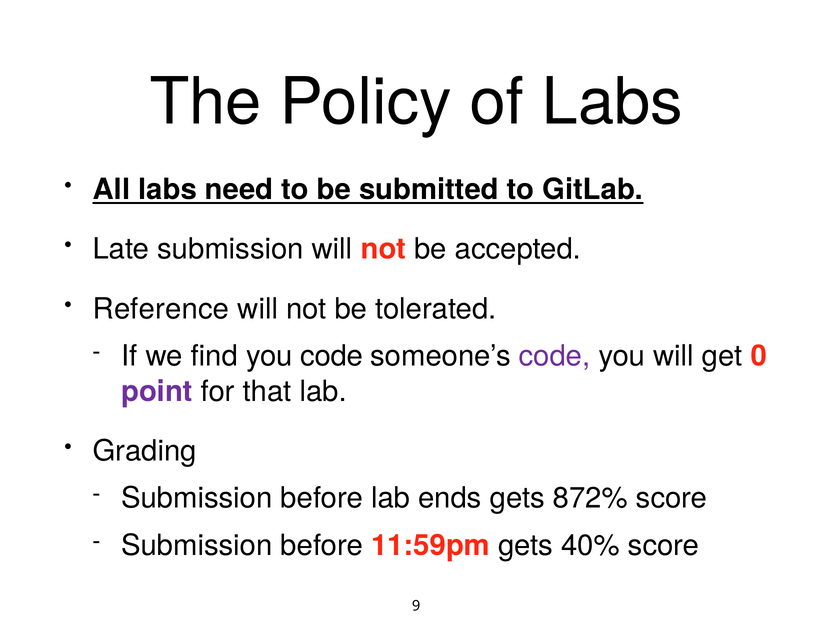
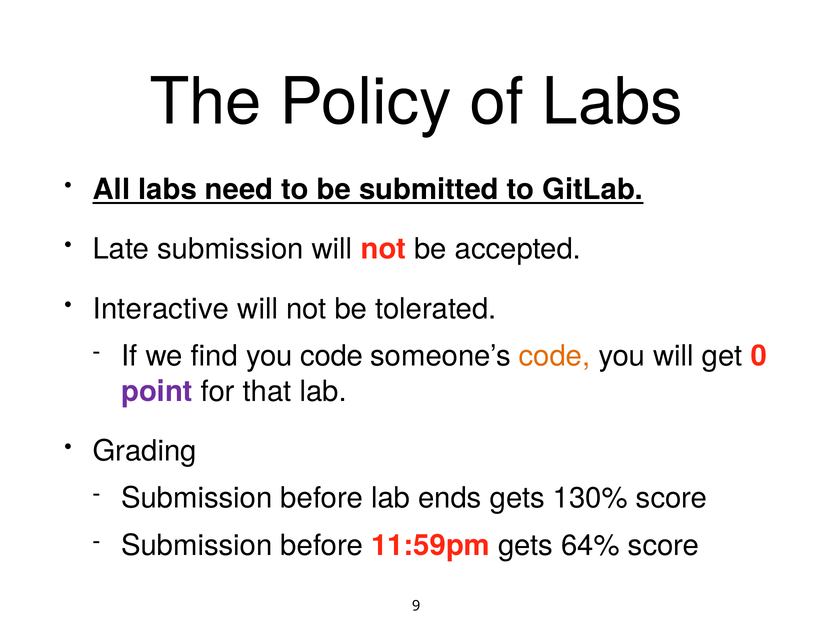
Reference: Reference -> Interactive (161, 309)
code colour: purple -> orange (555, 356)
872%: 872% -> 130% (590, 498)
40%: 40% -> 64% (591, 545)
